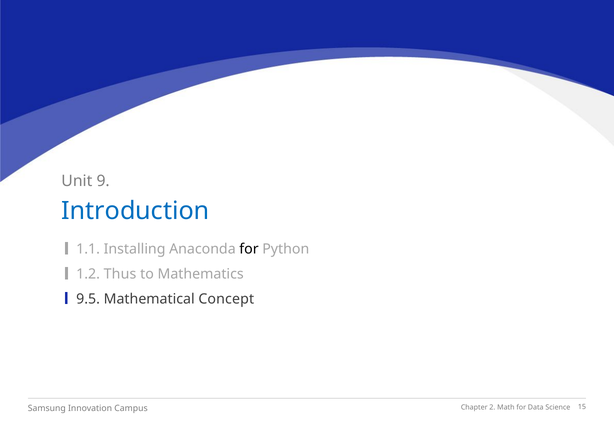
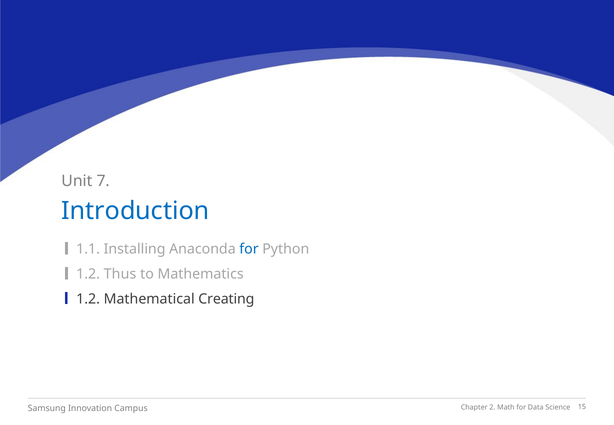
9: 9 -> 7 (103, 181)
for colour: black -> blue (249, 249)
9.5: 9.5 -> 1.2 (88, 299)
Concept: Concept -> Creating (226, 299)
